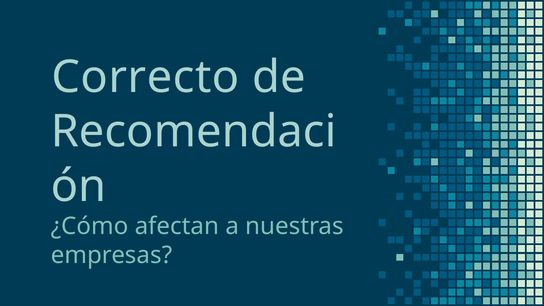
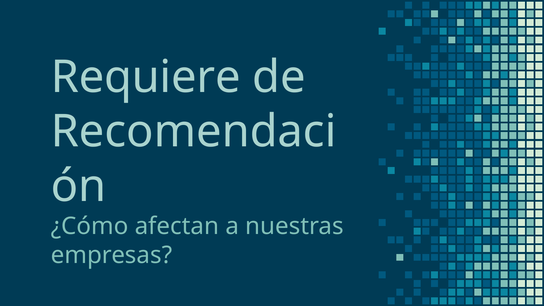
Correcto: Correcto -> Requiere (146, 77)
